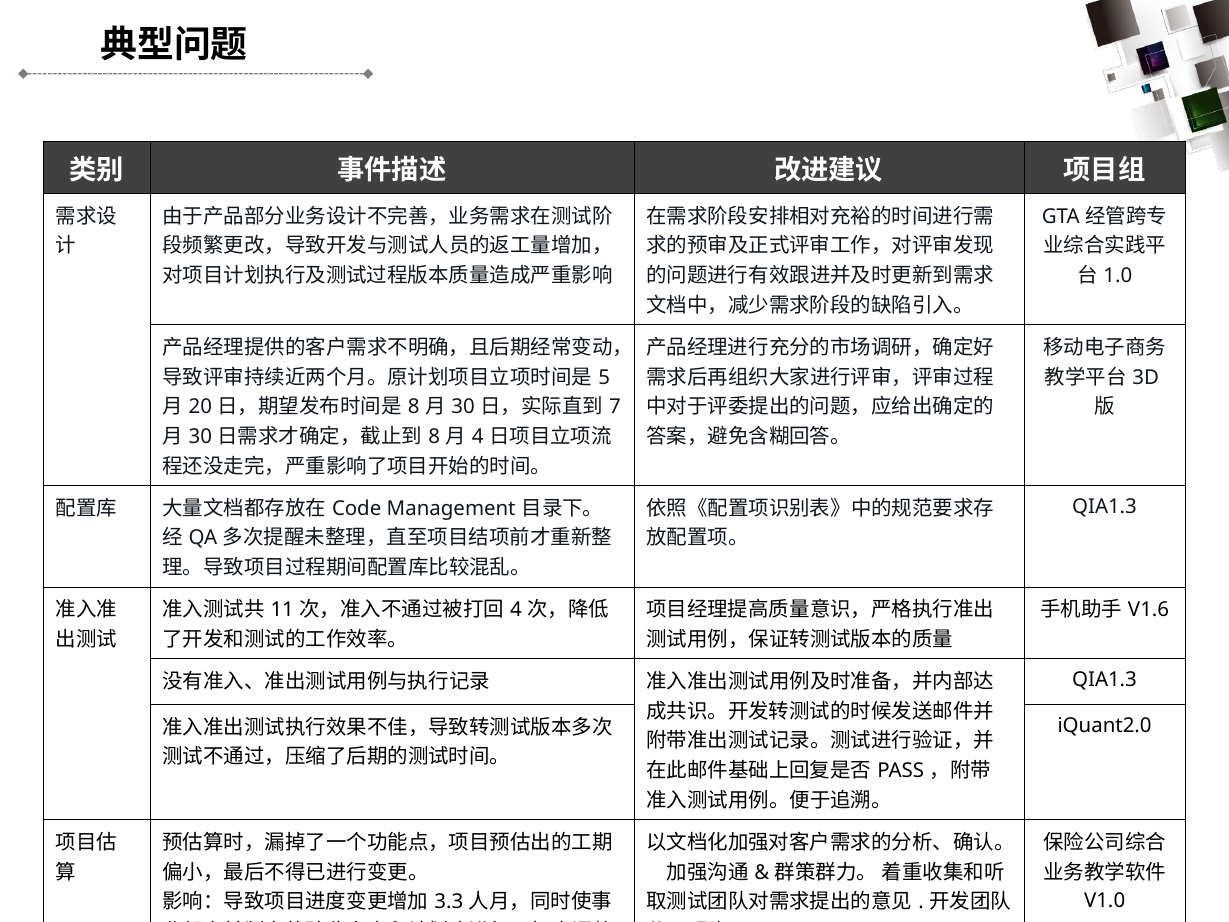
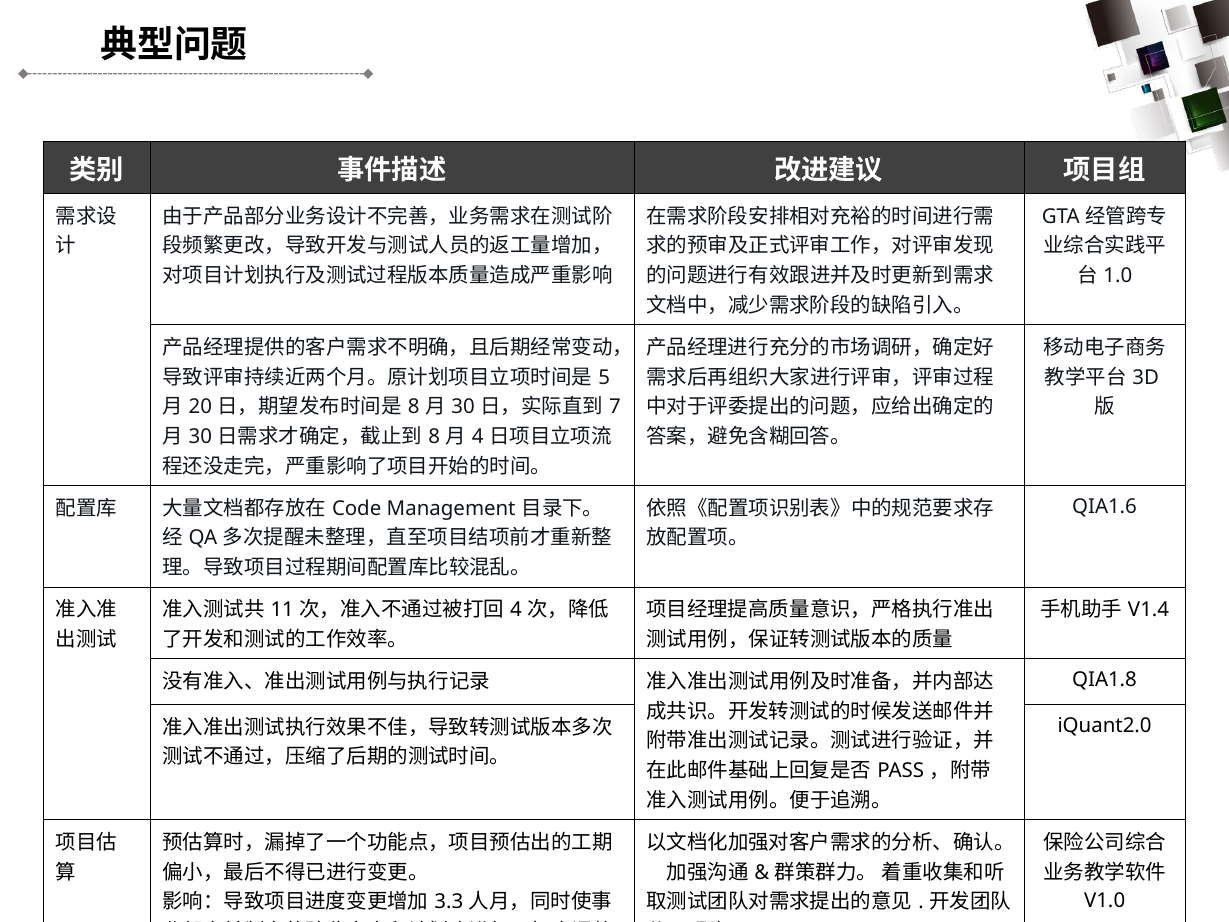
QIA1.3: QIA1.3 -> QIA1.6 (1105, 507)
V1.6: V1.6 -> V1.4 (1149, 610)
QIA1.3: QIA1.3 -> QIA1.8 (1105, 680)
